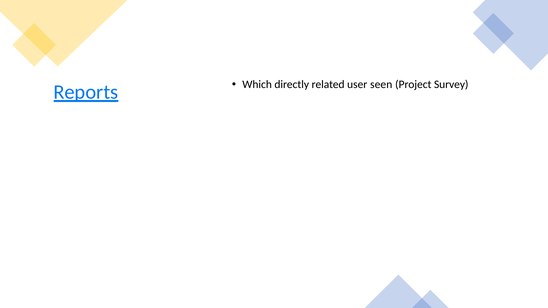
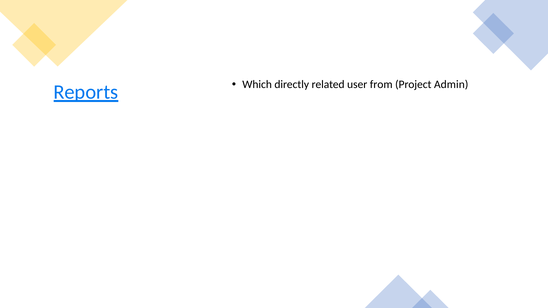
seen: seen -> from (381, 84)
Survey: Survey -> Admin (451, 84)
